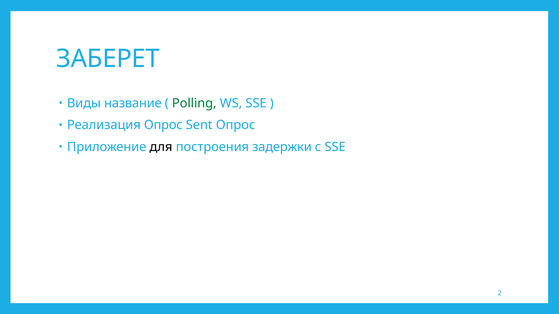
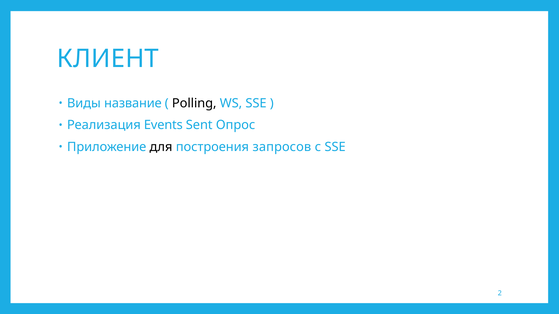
ЗАБЕРЕТ: ЗАБЕРЕТ -> КЛИЕНТ (108, 59)
Polling colour: green -> black (194, 103)
Реализация Опрос: Опрос -> Events (163, 125)
задержки: задержки -> запросов (282, 147)
